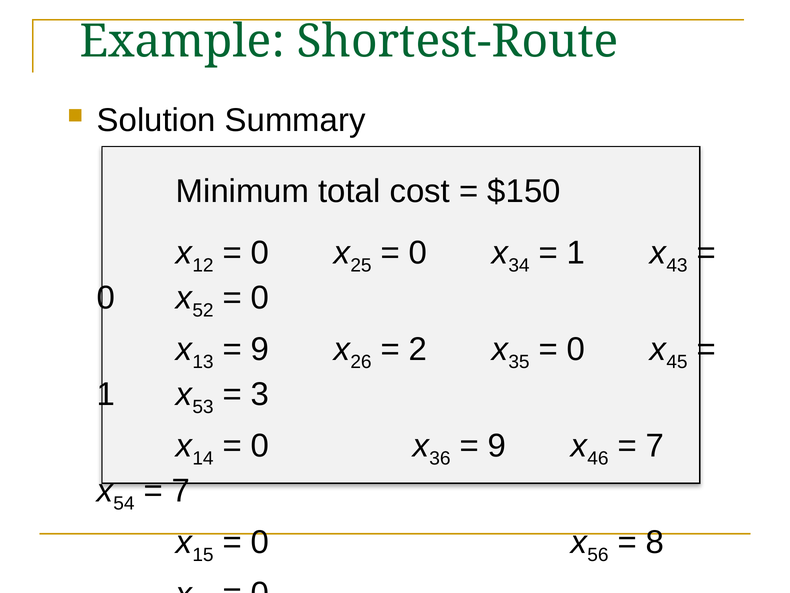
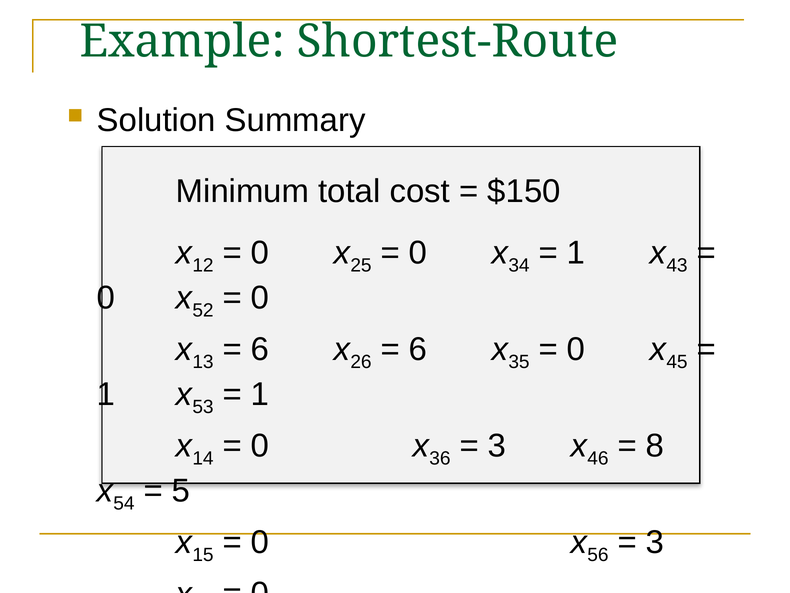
9: 9 -> 6 (260, 349)
2: 2 -> 6 (418, 349)
3: 3 -> 1 (260, 394)
9: 9 -> 3 (497, 445)
7: 7 -> 8 (655, 445)
7: 7 -> 5 (181, 490)
8: 8 -> 3 (655, 542)
